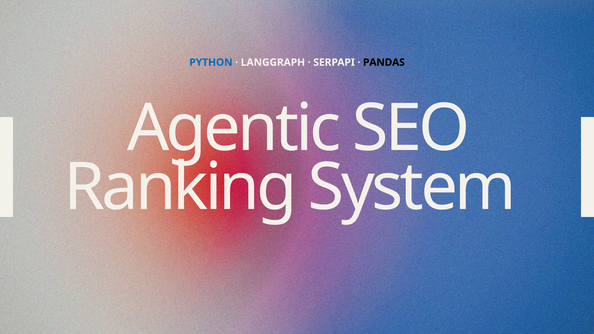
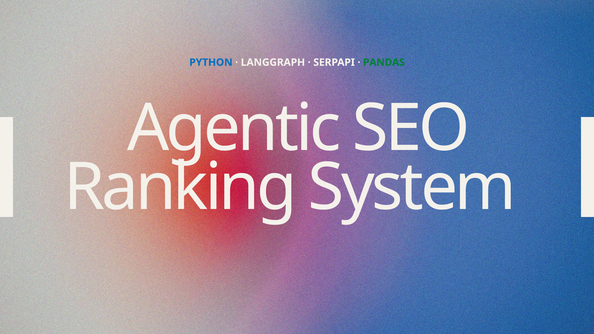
PANDAS colour: black -> green (384, 62)
